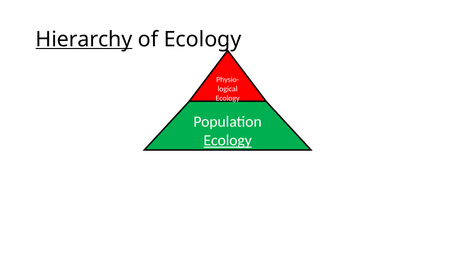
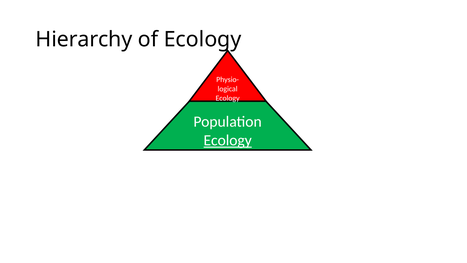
Hierarchy underline: present -> none (84, 39)
